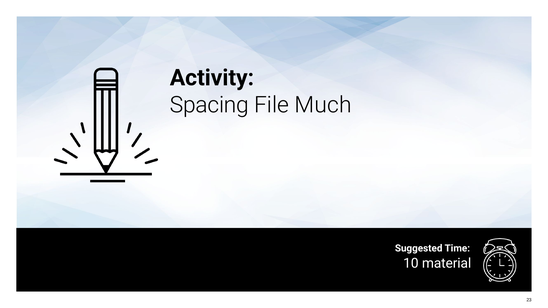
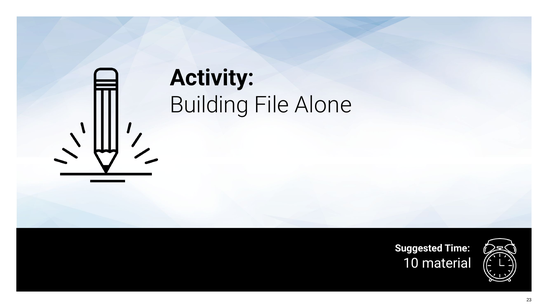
Spacing: Spacing -> Building (209, 105)
Much: Much -> Alone (323, 105)
